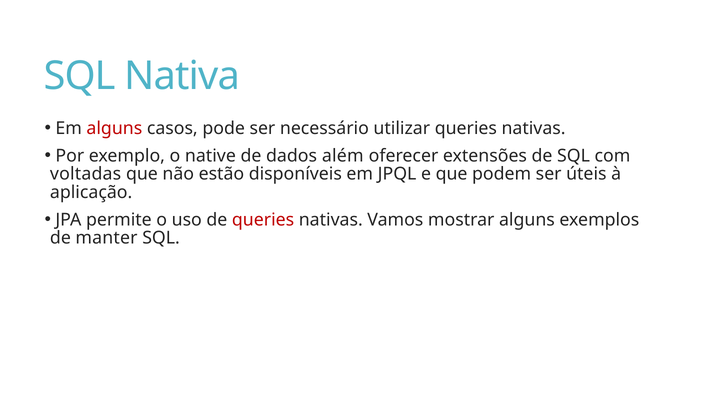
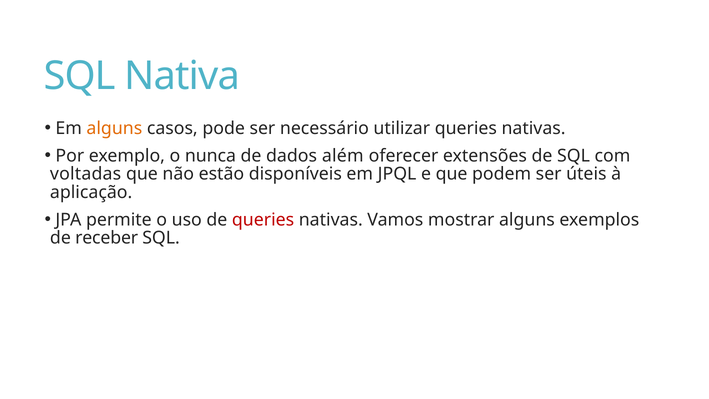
alguns colour: red -> orange (114, 128)
native: native -> nunca (210, 156)
manter: manter -> receber (107, 238)
